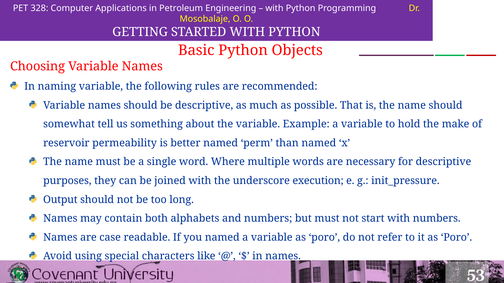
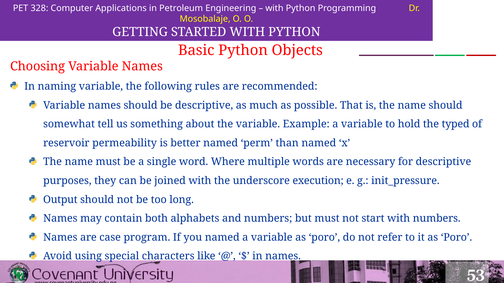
make: make -> typed (456, 124)
readable: readable -> program (147, 238)
